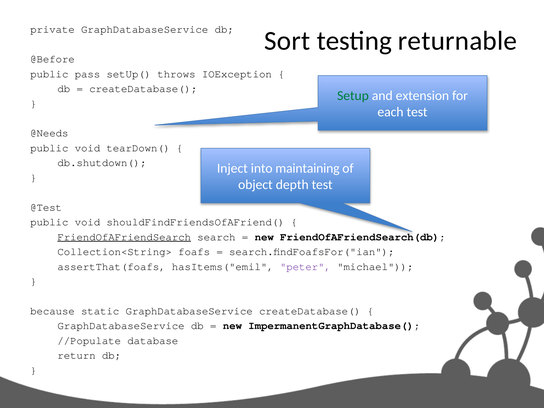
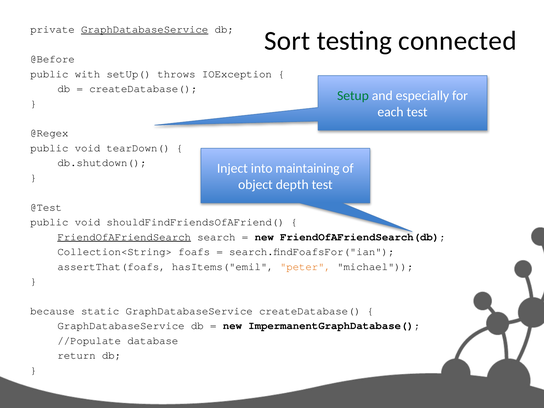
GraphDatabaseService underline: none -> present (145, 29)
returnable: returnable -> connected (458, 41)
pass: pass -> with (87, 74)
extension: extension -> especially (422, 96)
@Needs: @Needs -> @Regex (49, 133)
peter colour: purple -> orange (305, 267)
